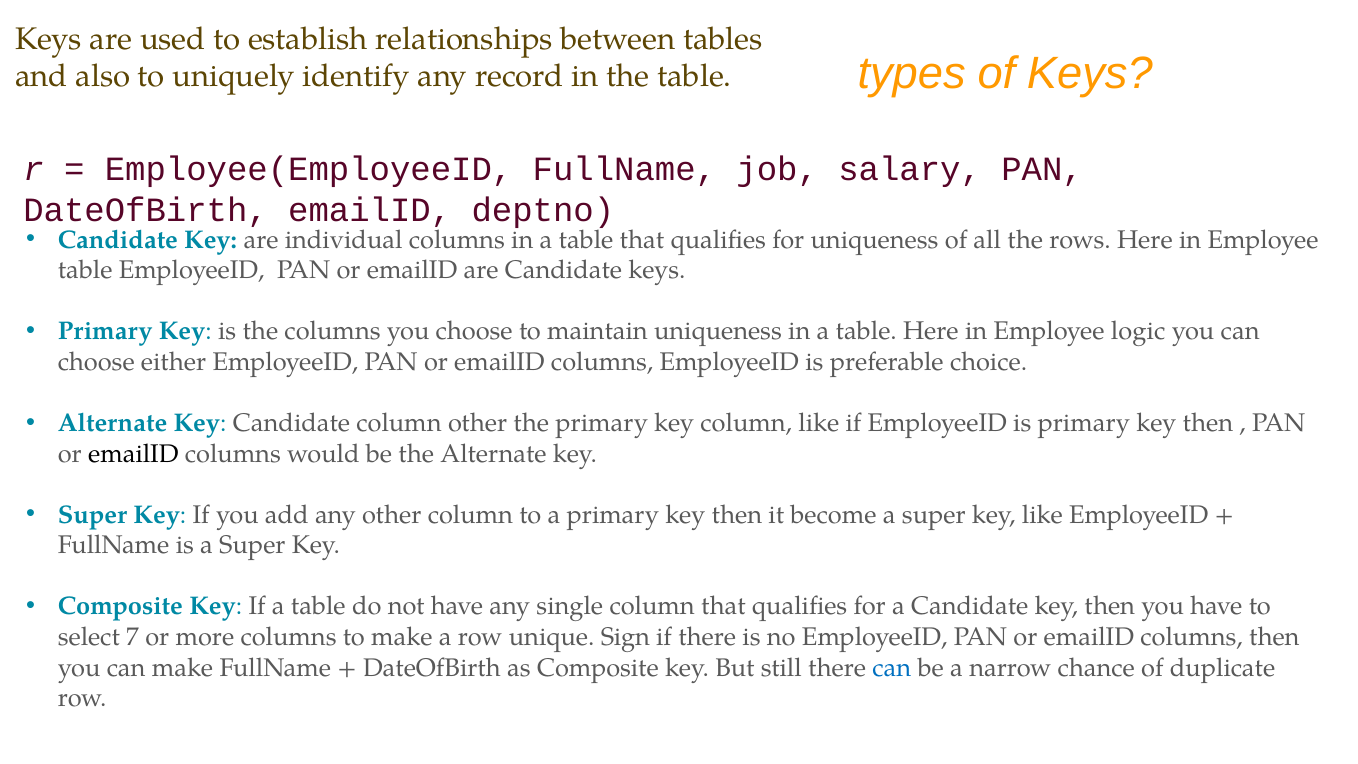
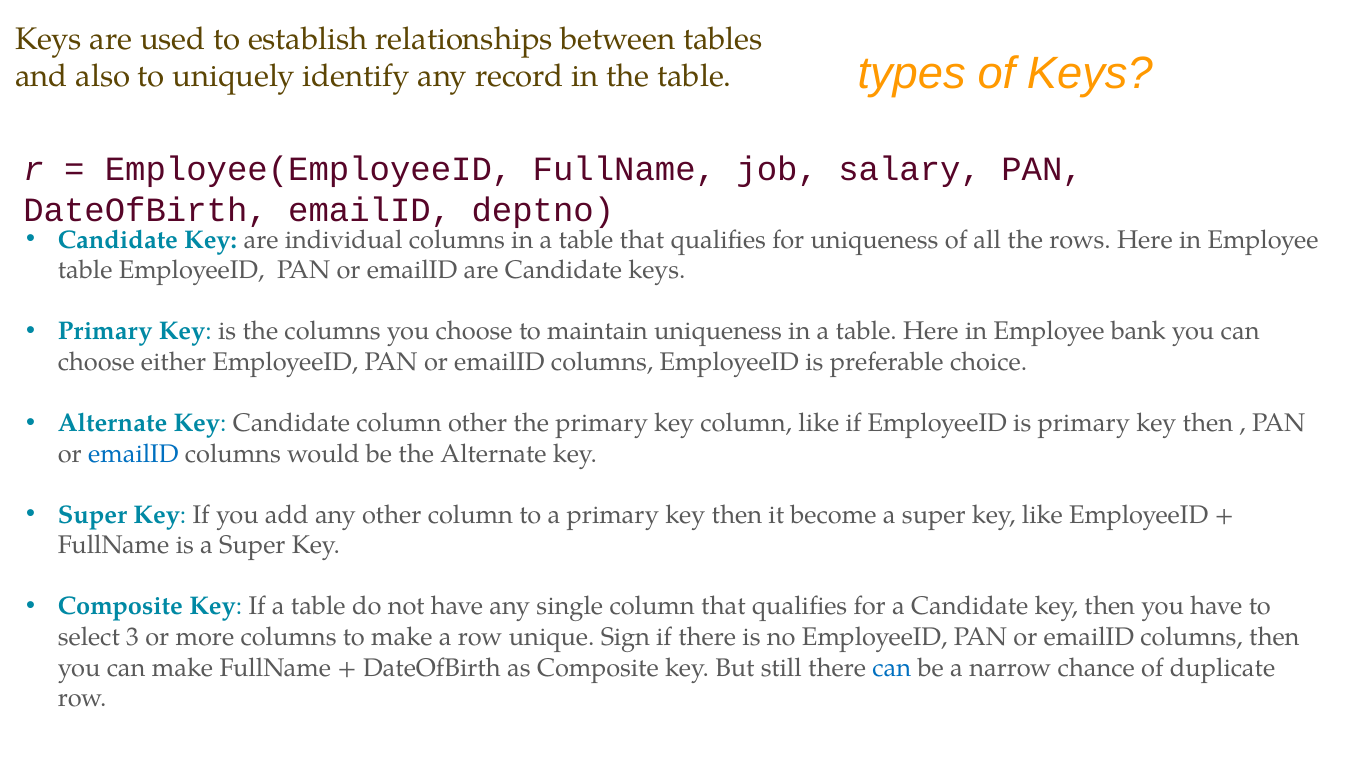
logic: logic -> bank (1138, 331)
emailID colour: black -> blue (133, 454)
7: 7 -> 3 (133, 637)
